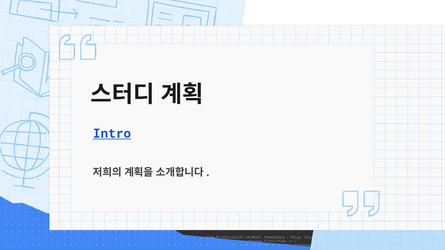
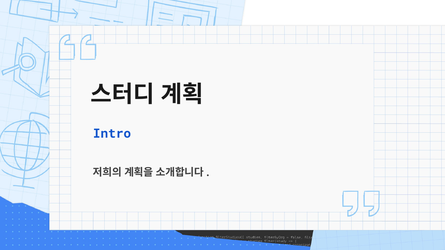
Intro underline: present -> none (112, 134)
